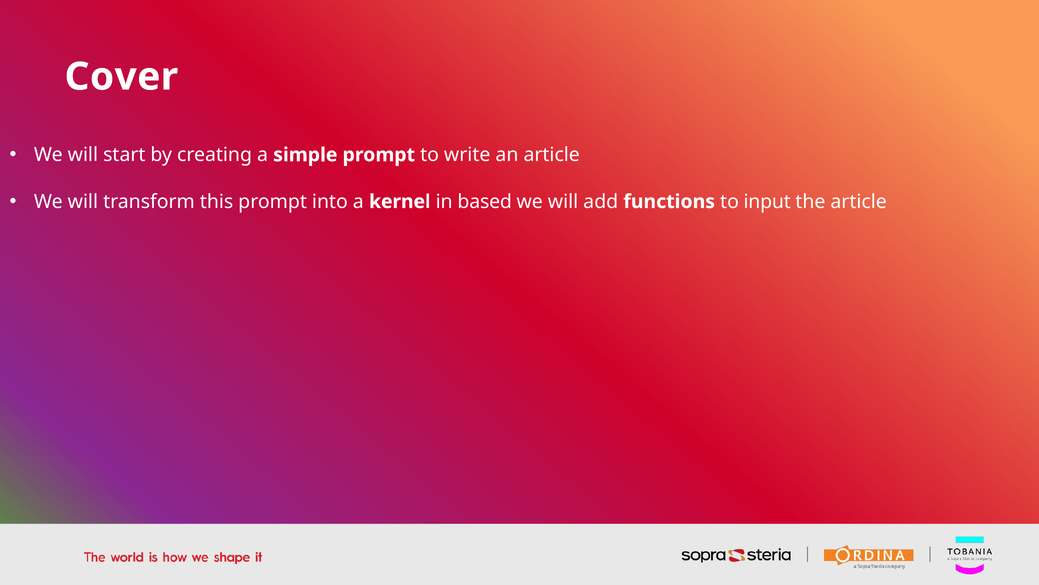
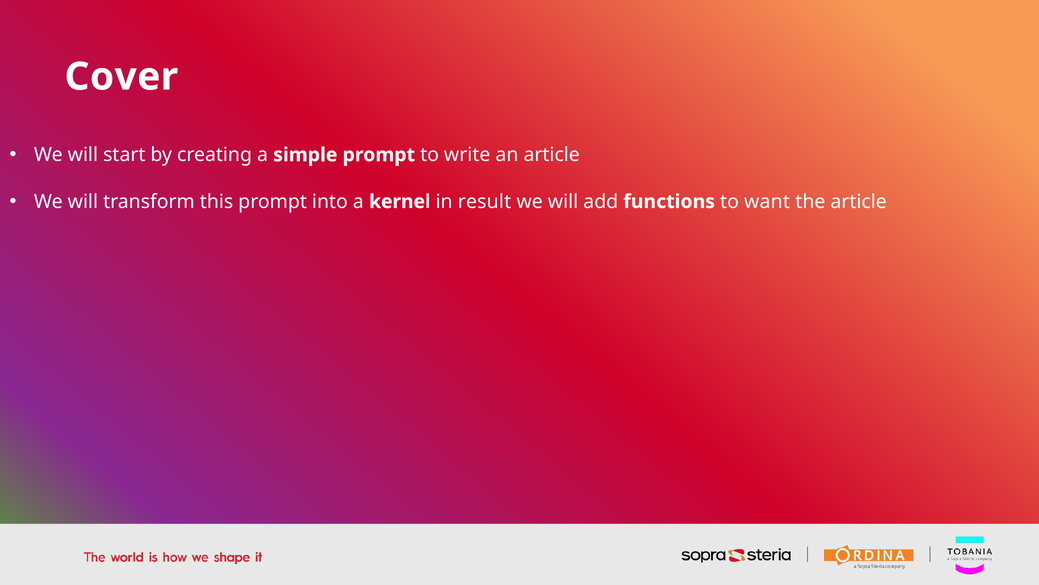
based: based -> result (485, 201)
input: input -> want (767, 201)
